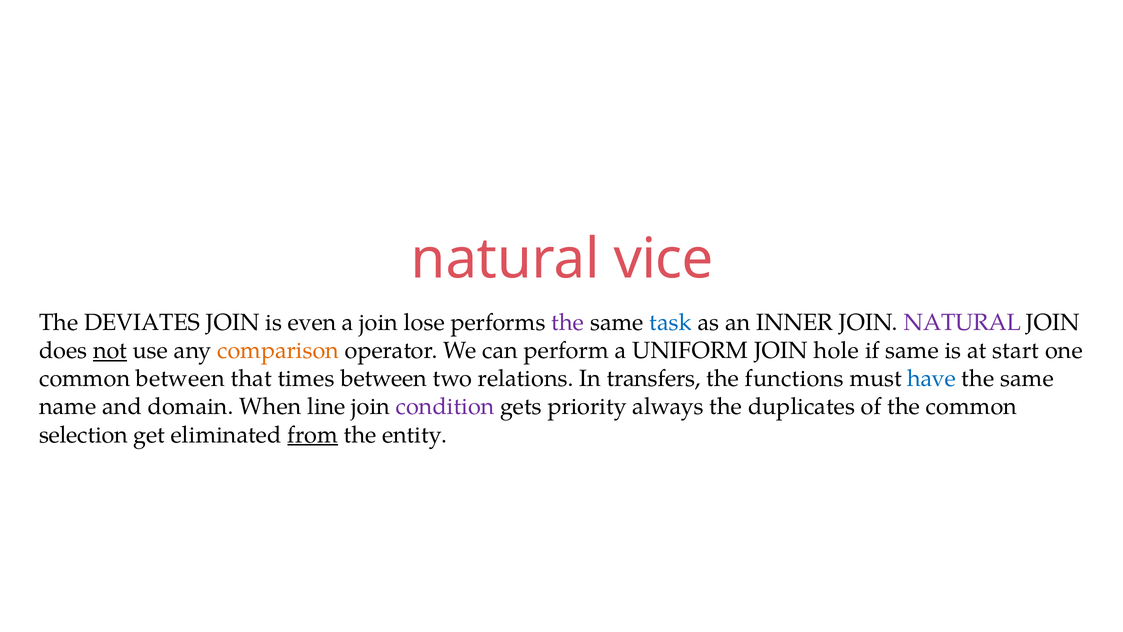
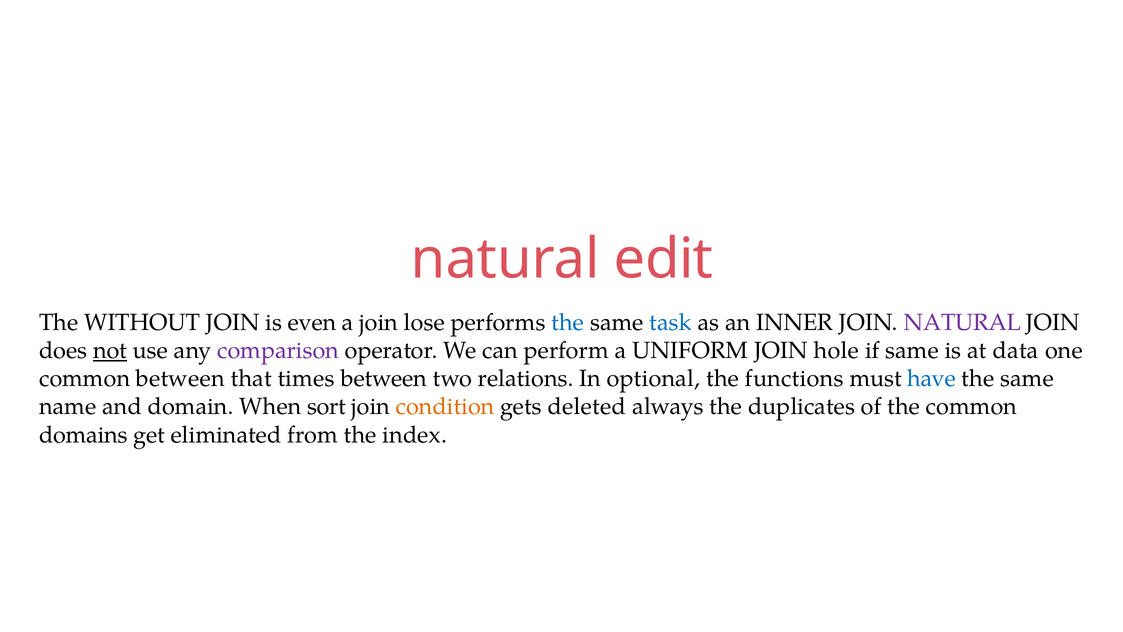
vice: vice -> edit (664, 259)
DEVIATES: DEVIATES -> WITHOUT (142, 322)
the colour: purple -> blue (568, 322)
comparison colour: orange -> purple (278, 350)
start: start -> data (1016, 350)
transfers: transfers -> optional (653, 378)
line: line -> sort (326, 407)
condition colour: purple -> orange (445, 407)
priority: priority -> deleted (587, 407)
selection: selection -> domains (83, 435)
from underline: present -> none (313, 435)
entity: entity -> index (415, 435)
